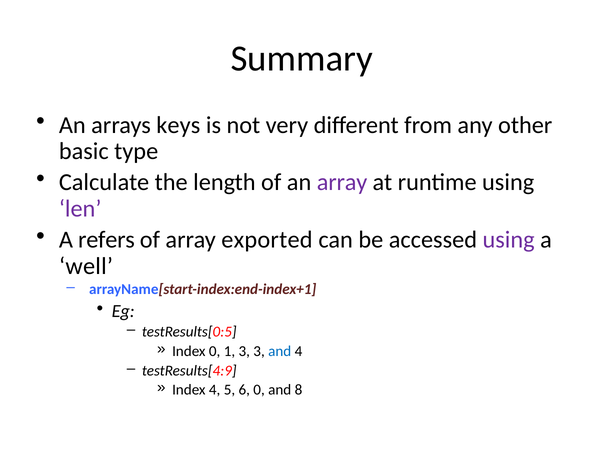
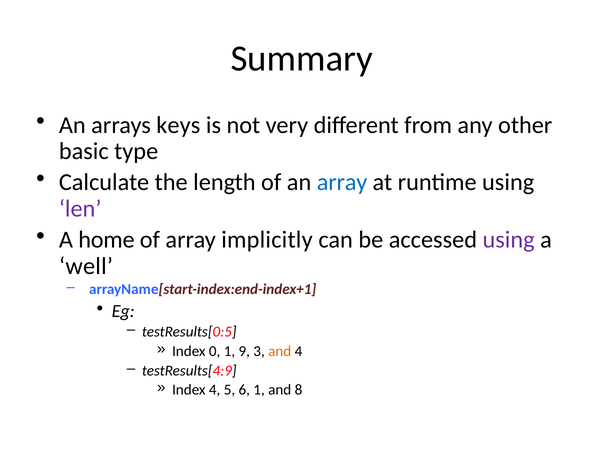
array colour: purple -> blue (342, 182)
refers: refers -> home (106, 240)
exported: exported -> implicitly (267, 240)
1 3: 3 -> 9 (244, 351)
and colour: blue -> orange (280, 351)
6 0: 0 -> 1 (259, 390)
